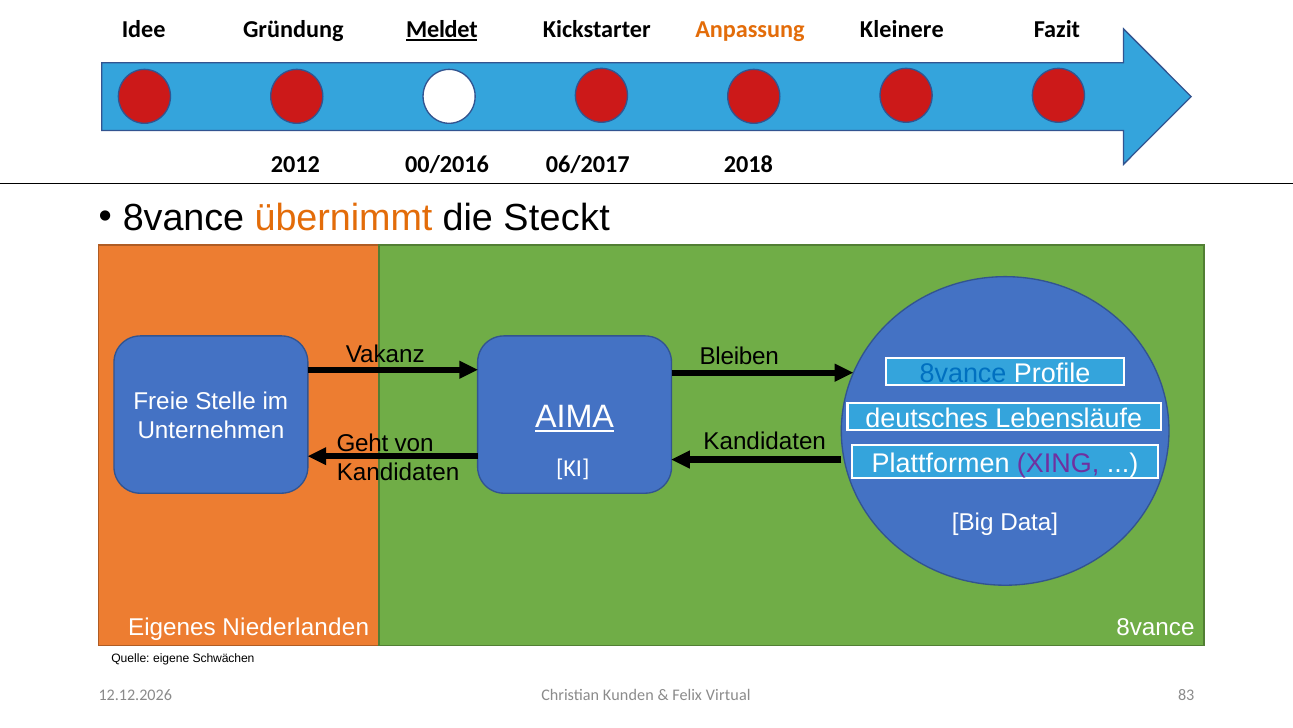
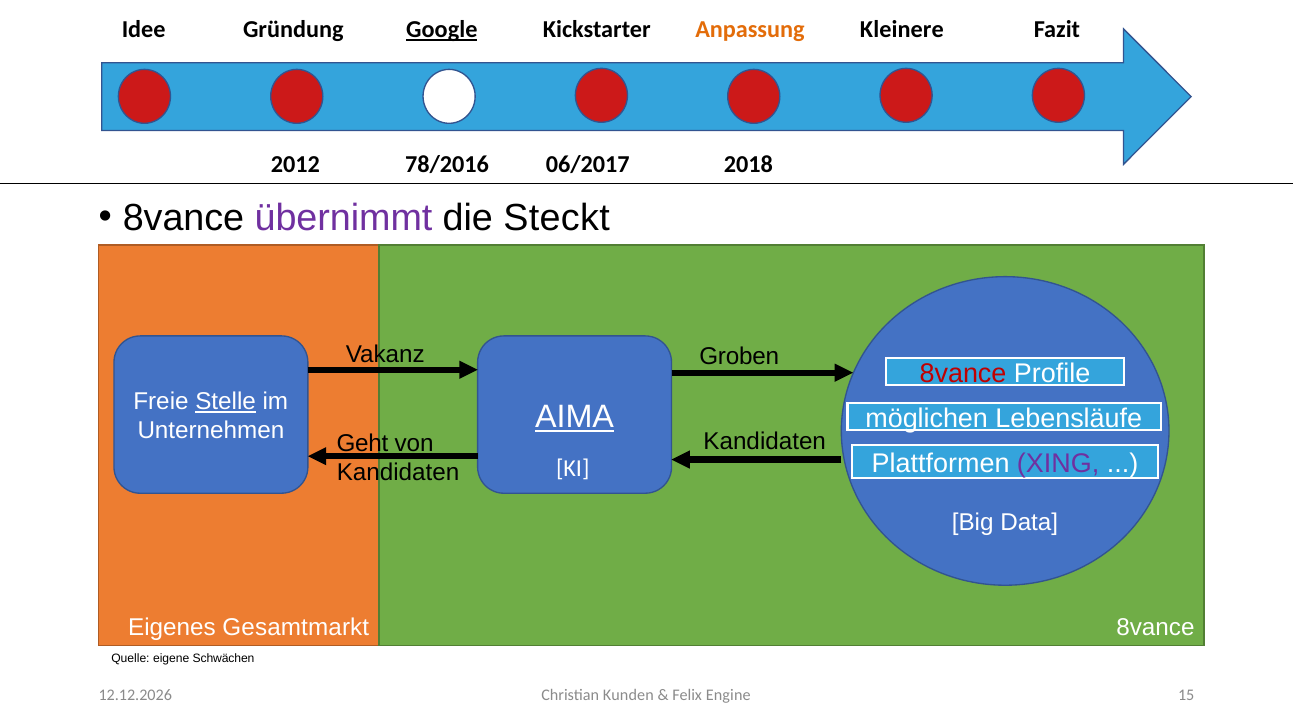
Meldet: Meldet -> Google (442, 29)
00/2016: 00/2016 -> 78/2016 (447, 164)
übernimmt colour: orange -> purple (343, 218)
Bleiben: Bleiben -> Groben (739, 356)
8vance colour: blue -> red (963, 373)
Stelle underline: none -> present (226, 401)
deutsches: deutsches -> möglichen (927, 418)
Niederlanden: Niederlanden -> Gesamtmarkt (296, 627)
83: 83 -> 15 (1186, 694)
Virtual: Virtual -> Engine (728, 695)
